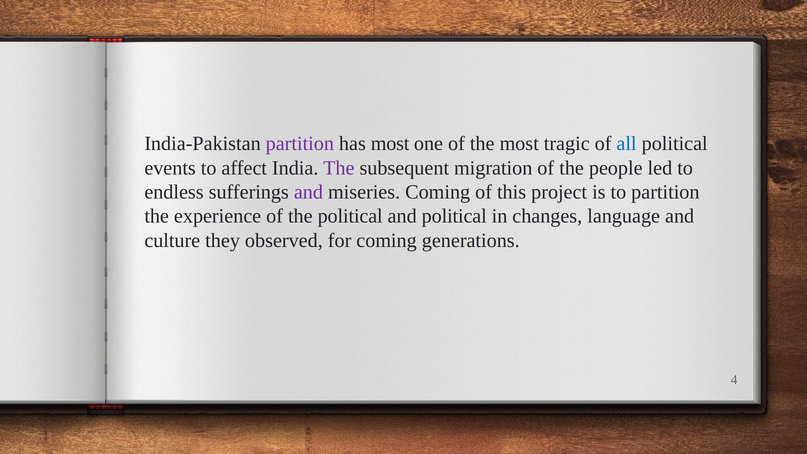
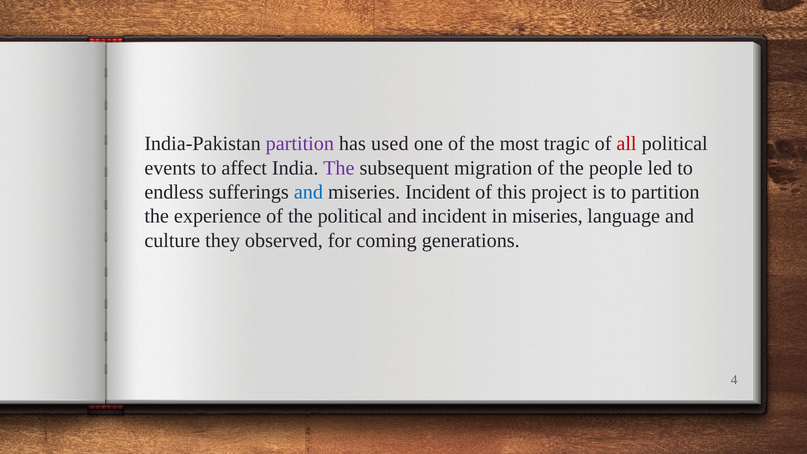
has most: most -> used (390, 144)
all colour: blue -> red (627, 144)
and colour: purple -> blue (308, 192)
miseries Coming: Coming -> Incident (438, 192)
and political: political -> incident (454, 216)
in changes: changes -> miseries (547, 216)
